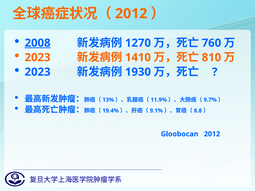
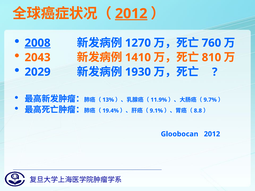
2012 underline: none -> present (131, 14)
2023: 2023 -> 2043 (38, 58)
2023: 2023 -> 2029 (38, 72)
